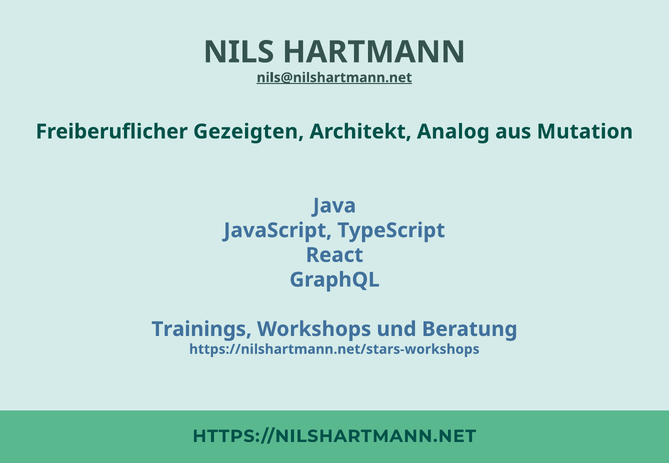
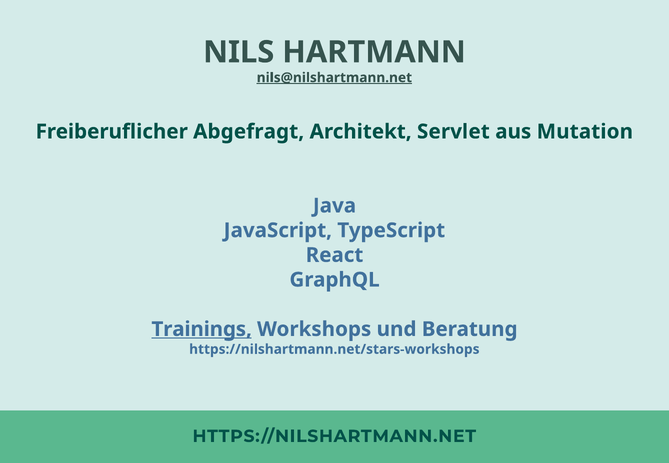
Gezeigten: Gezeigten -> Abgefragt (249, 132)
Analog: Analog -> Servlet (453, 132)
Trainings underline: none -> present (202, 329)
